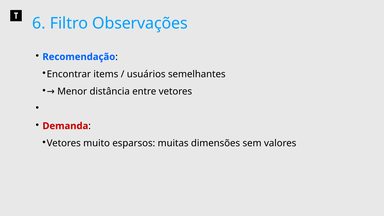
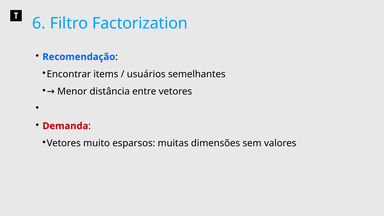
Observações: Observações -> Factorization (140, 23)
